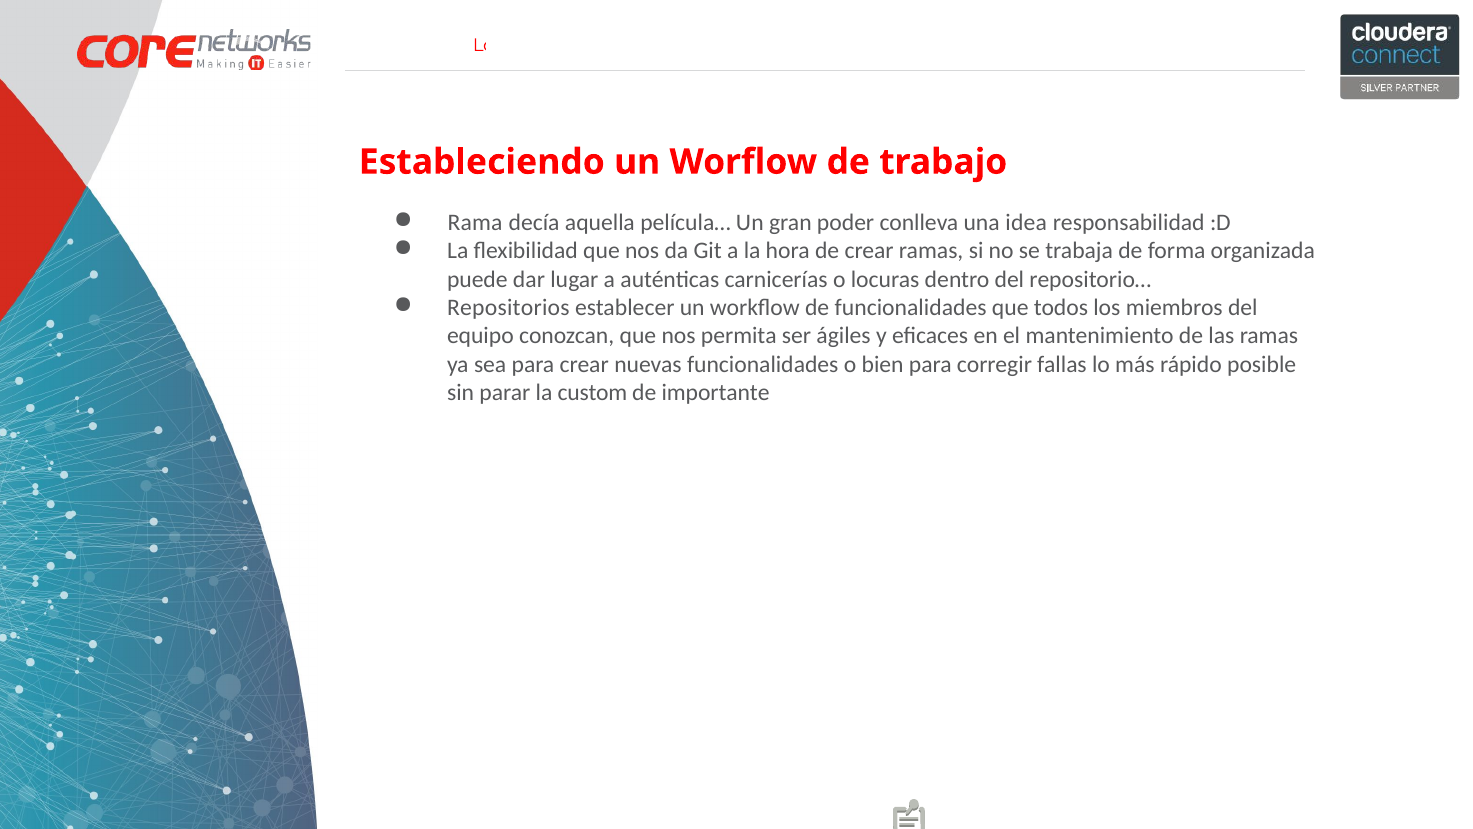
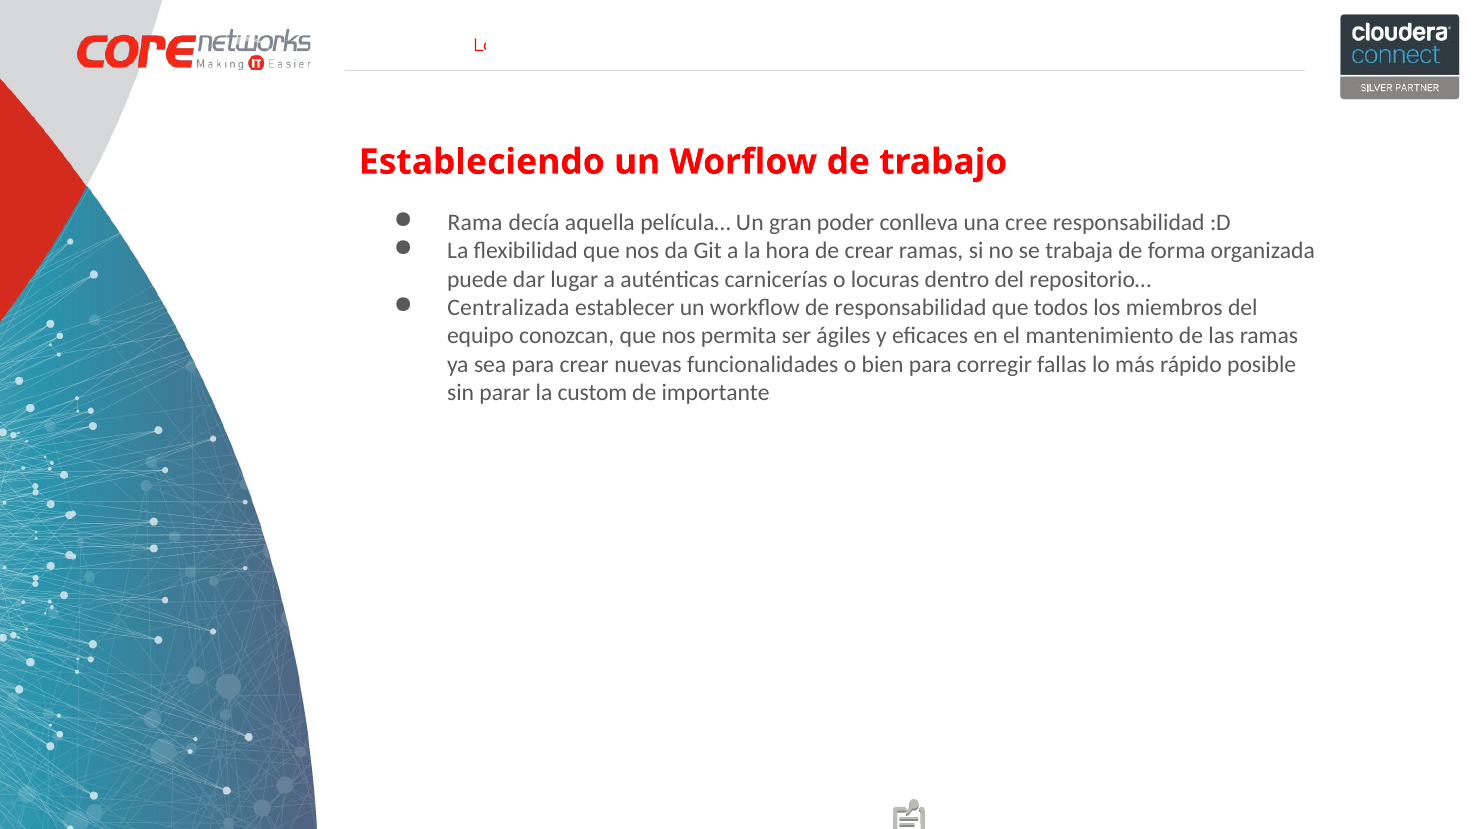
idea: idea -> cree (1026, 222)
Repositorios: Repositorios -> Centralizada (508, 308)
de funcionalidades: funcionalidades -> responsabilidad (911, 308)
